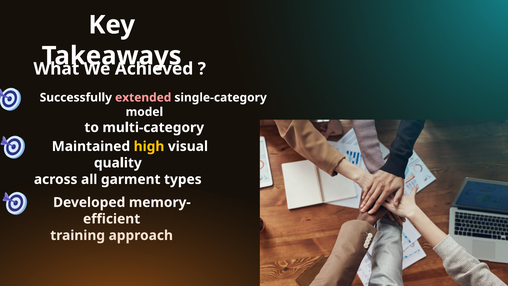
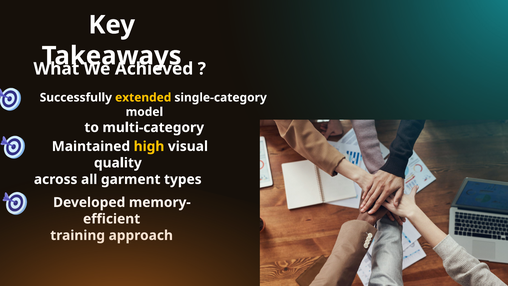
extended colour: pink -> yellow (143, 97)
